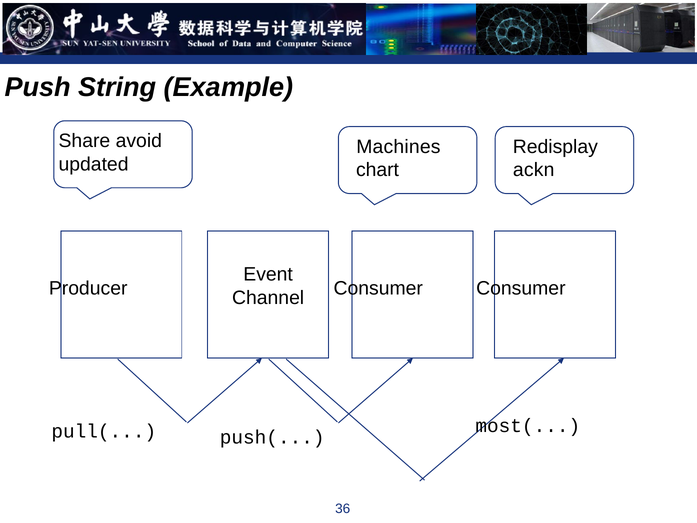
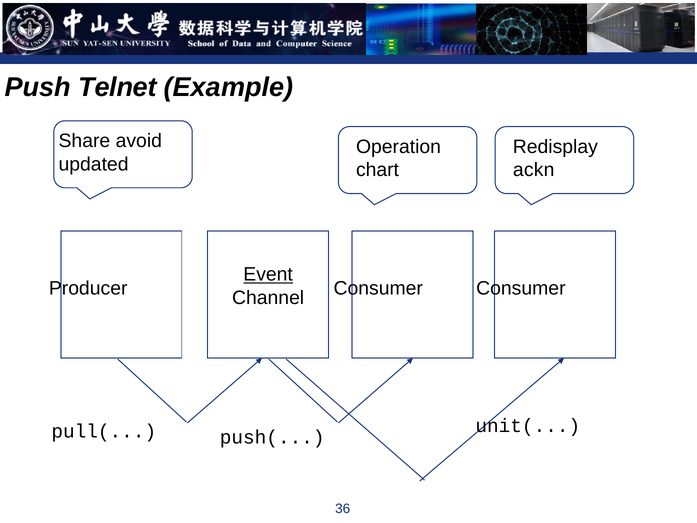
String: String -> Telnet (117, 87)
Machines: Machines -> Operation (399, 147)
Event underline: none -> present (268, 274)
most(: most( -> unit( (528, 425)
